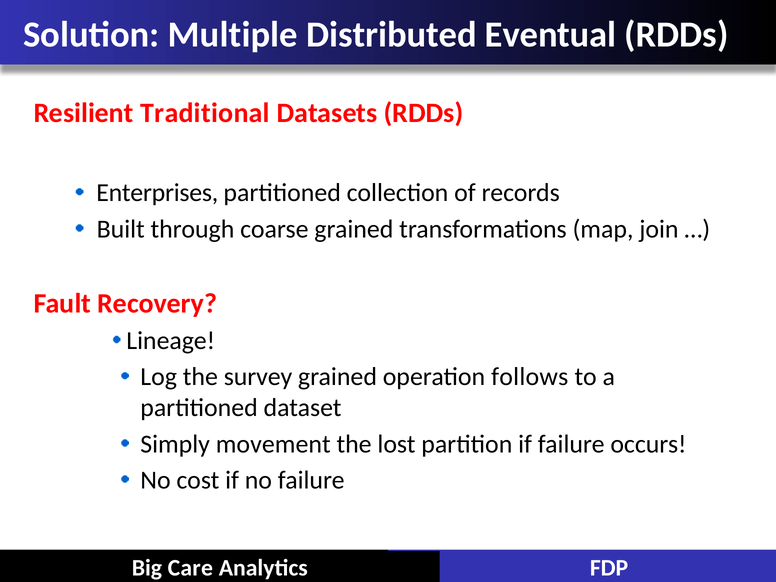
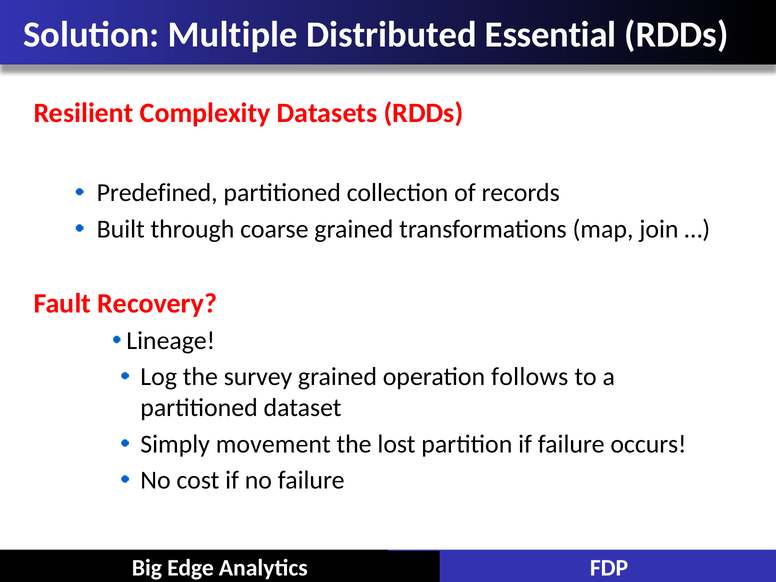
Eventual: Eventual -> Essential (551, 35)
Traditional: Traditional -> Complexity (205, 113)
Enterprises: Enterprises -> Predefined (157, 193)
Care: Care -> Edge (191, 568)
